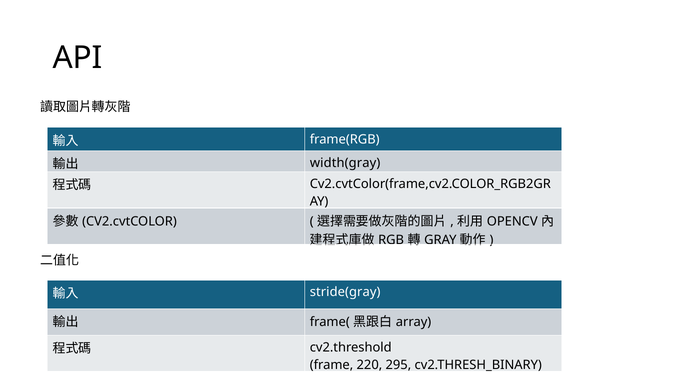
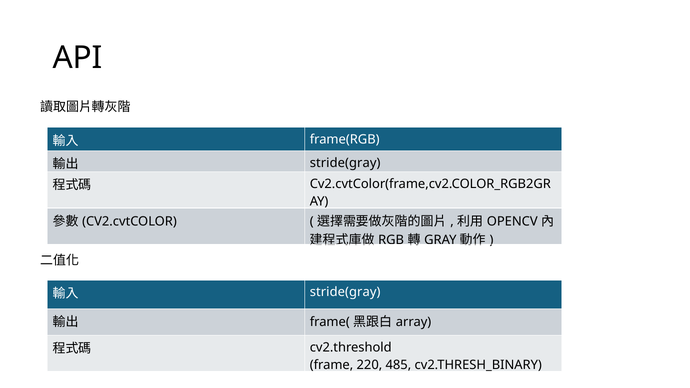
width(gray: width(gray -> stride(gray (345, 163)
295: 295 -> 485 (398, 365)
